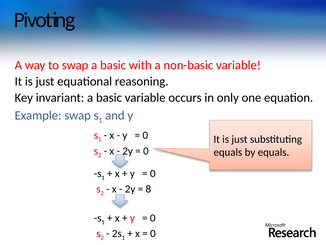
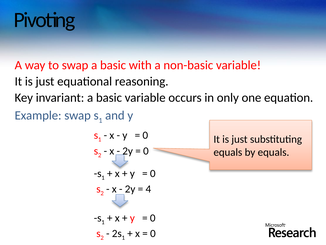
8: 8 -> 4 (148, 189)
